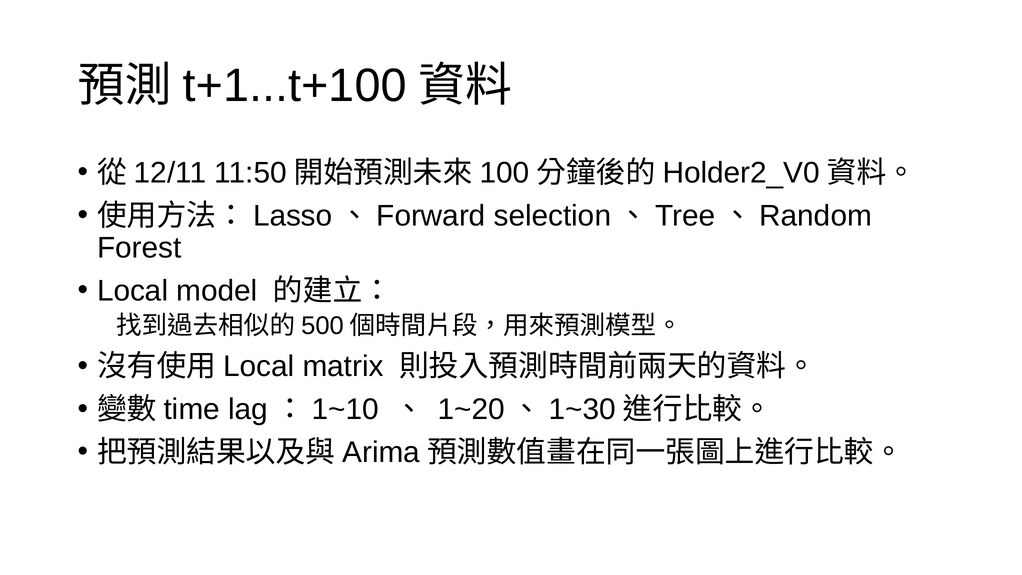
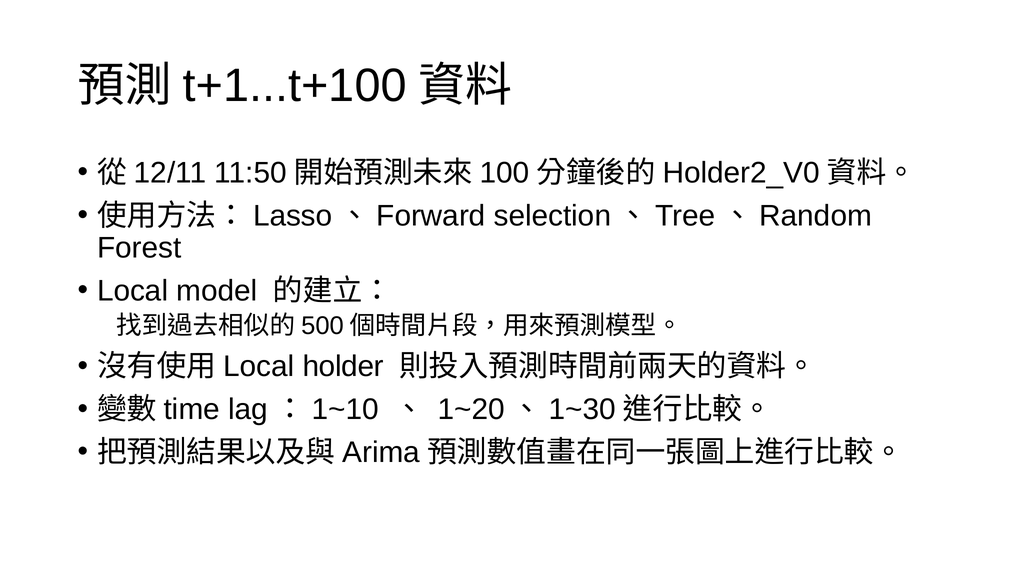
matrix: matrix -> holder (343, 366)
